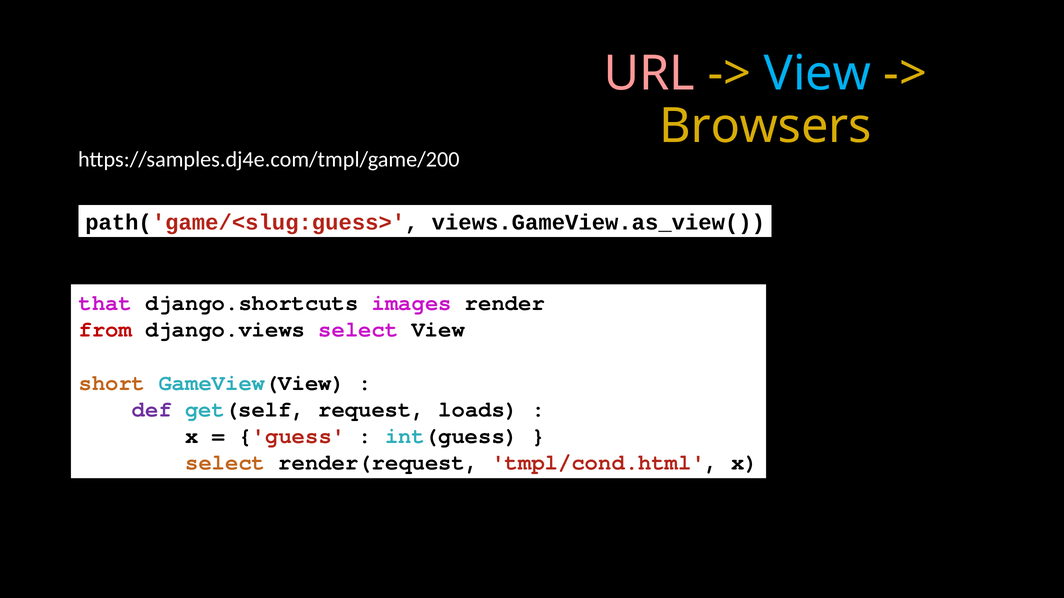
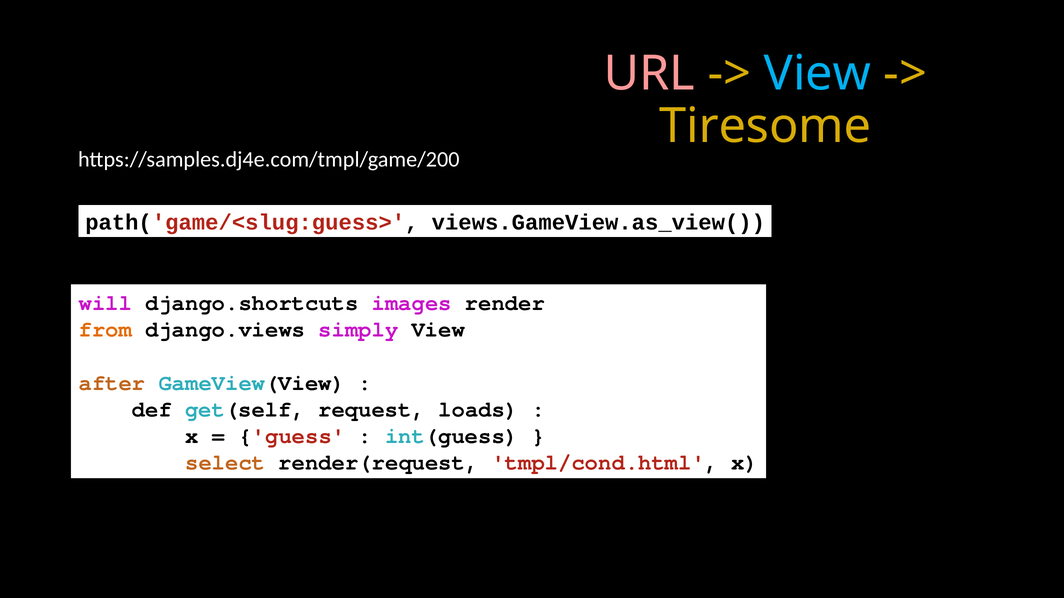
Browsers: Browsers -> Tiresome (765, 127)
that: that -> will (105, 303)
from colour: red -> orange (105, 330)
django.views select: select -> simply (358, 330)
short: short -> after (112, 383)
def colour: purple -> black (152, 410)
